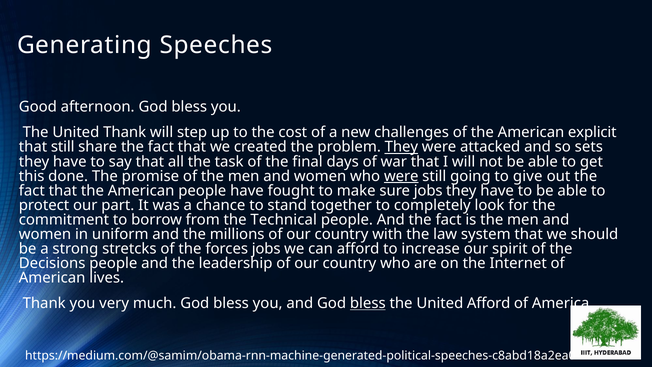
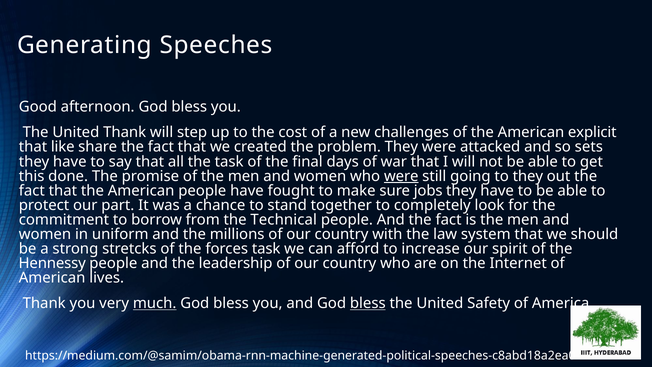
that still: still -> like (63, 147)
They underline: present -> none (401, 147)
to give: give -> they (528, 176)
forces jobs: jobs -> task (266, 249)
Decisions: Decisions -> Hennessy (52, 263)
much underline: none -> present (155, 303)
United Afford: Afford -> Safety (489, 303)
